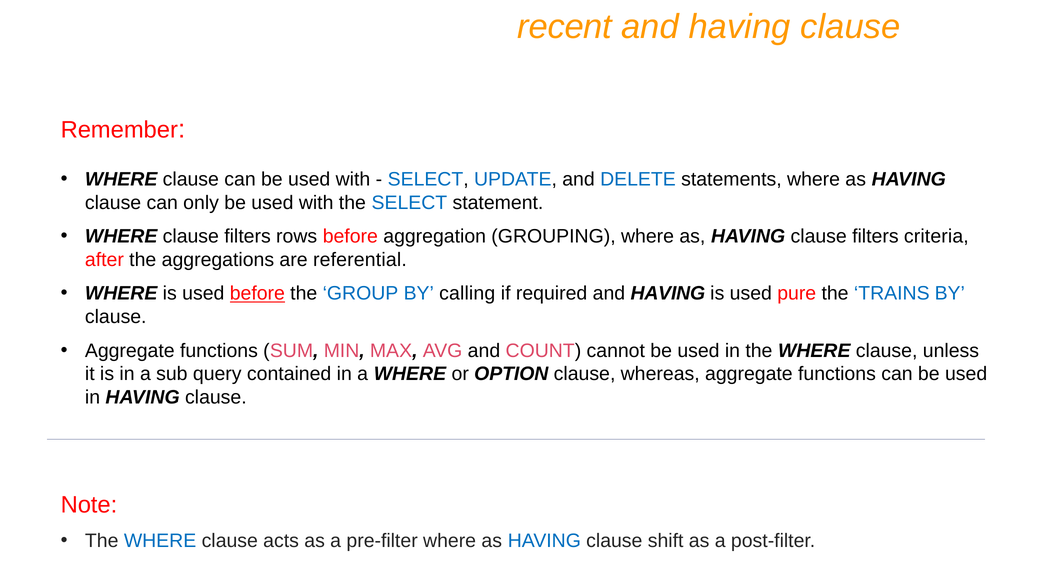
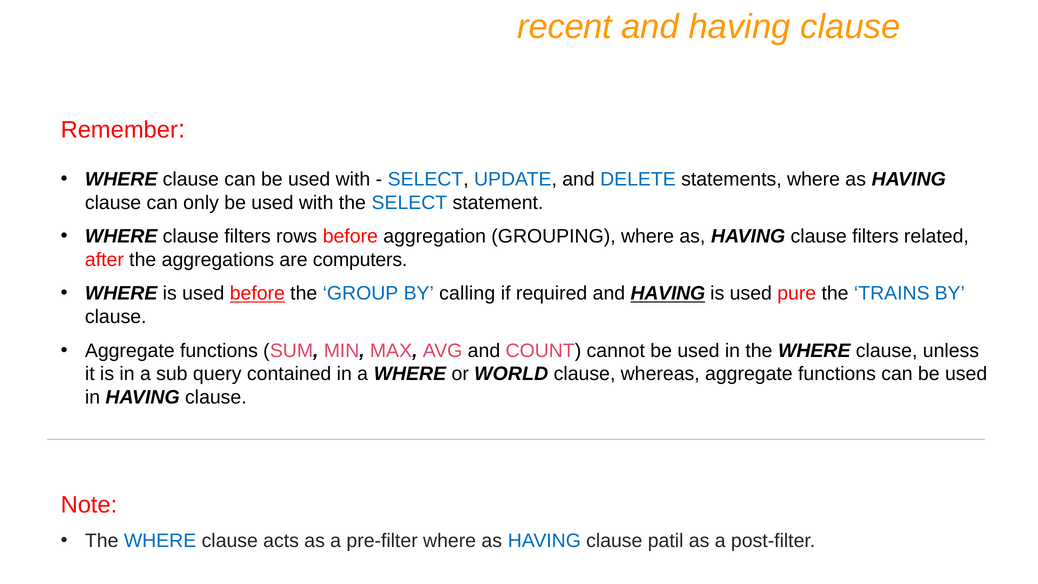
criteria: criteria -> related (936, 236)
referential: referential -> computers (360, 260)
HAVING underline: none -> present (668, 293)
OPTION: OPTION -> WORLD (511, 374)
shift: shift -> patil (666, 541)
